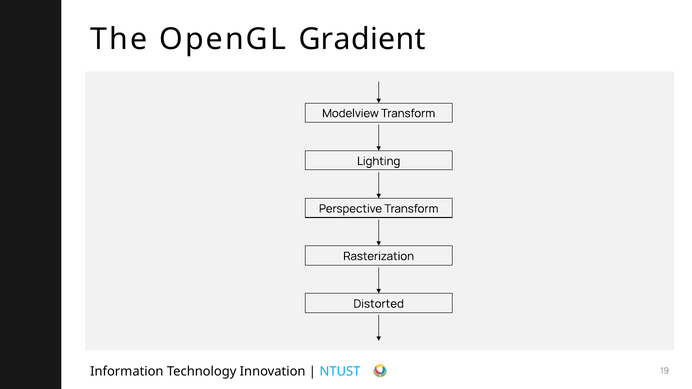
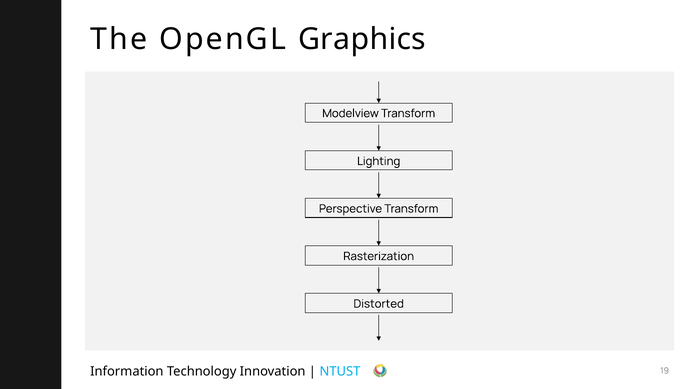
Gradient: Gradient -> Graphics (362, 39)
